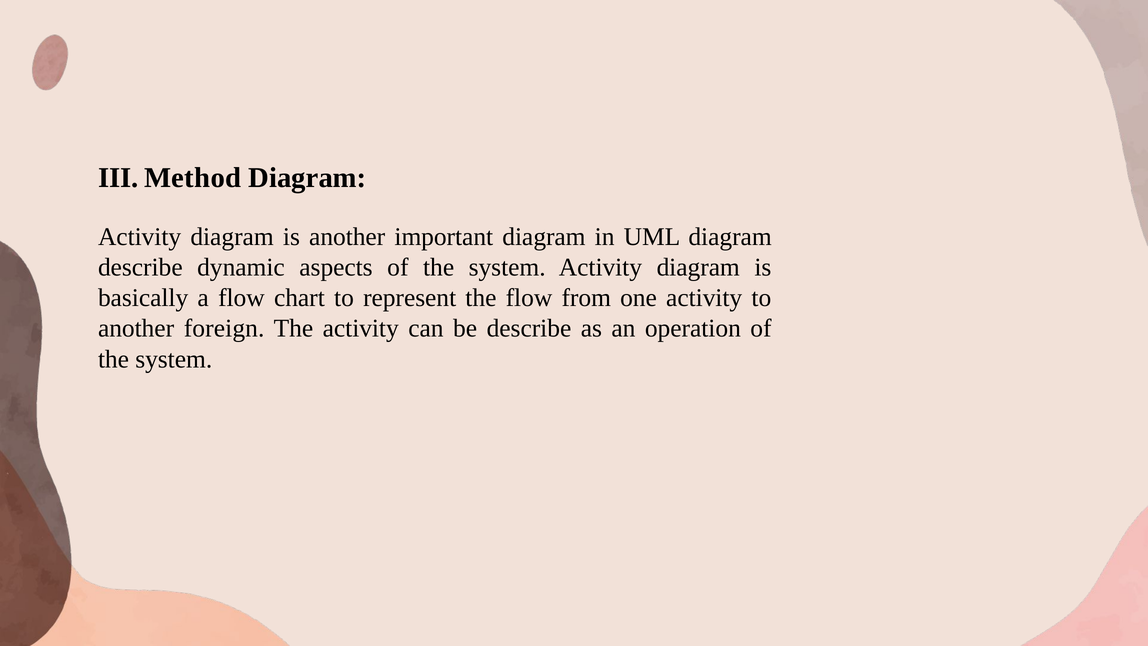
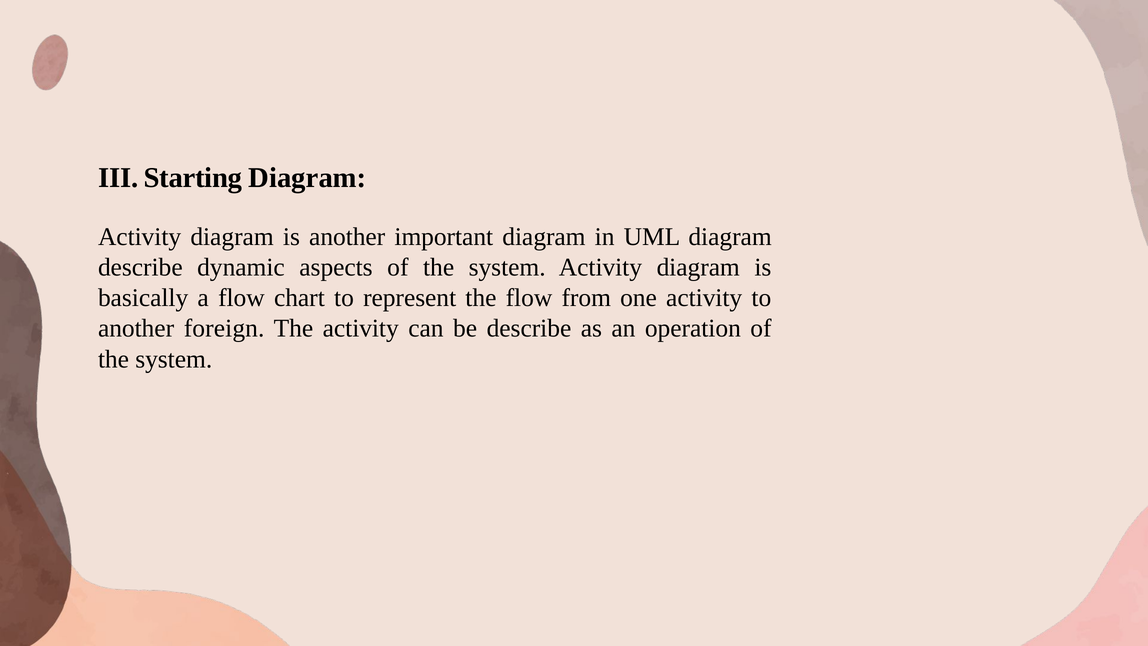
Method: Method -> Starting (193, 178)
